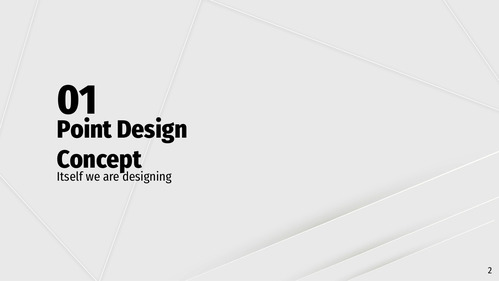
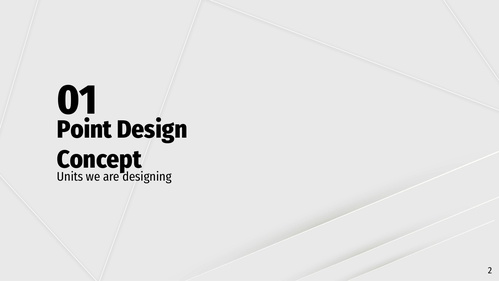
Itself: Itself -> Units (70, 177)
